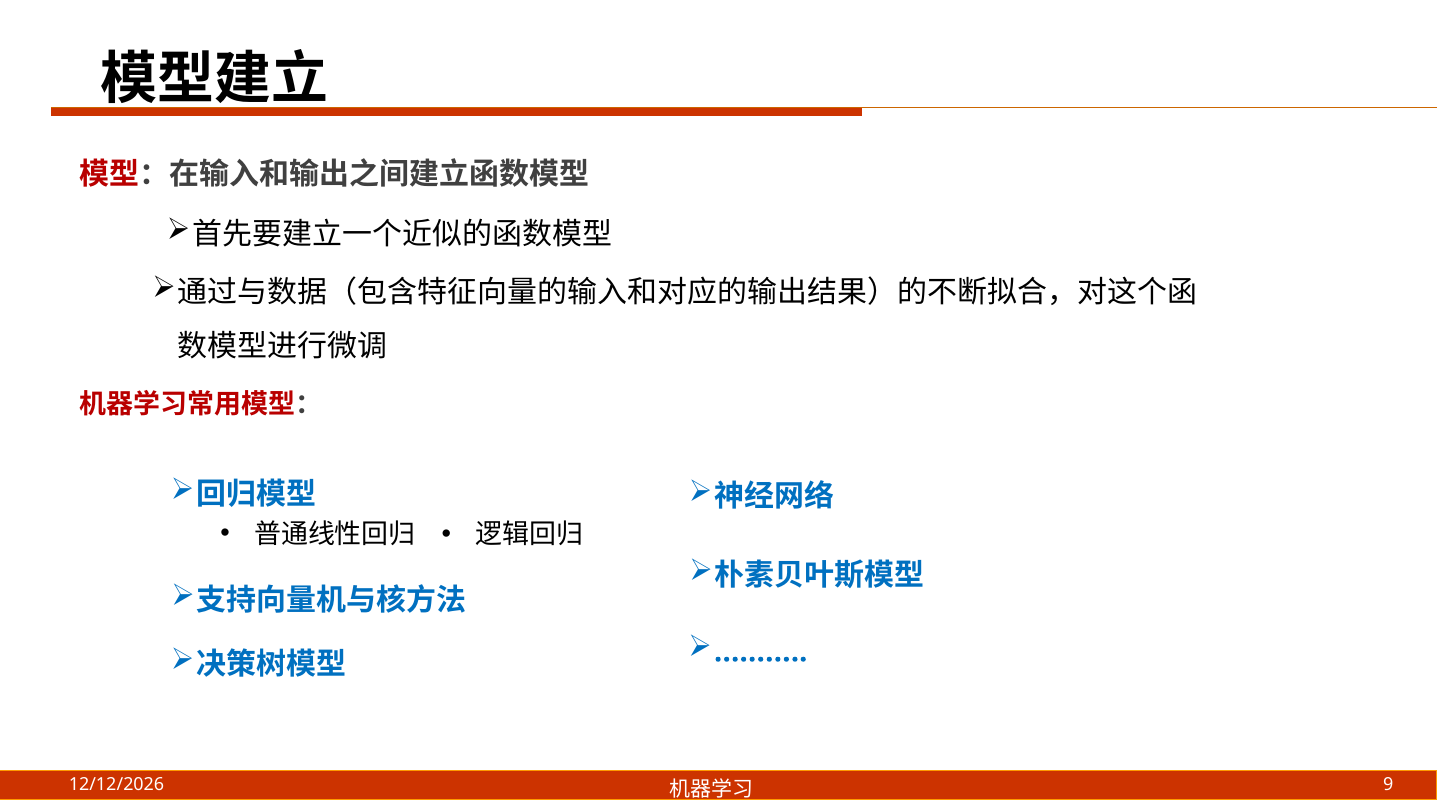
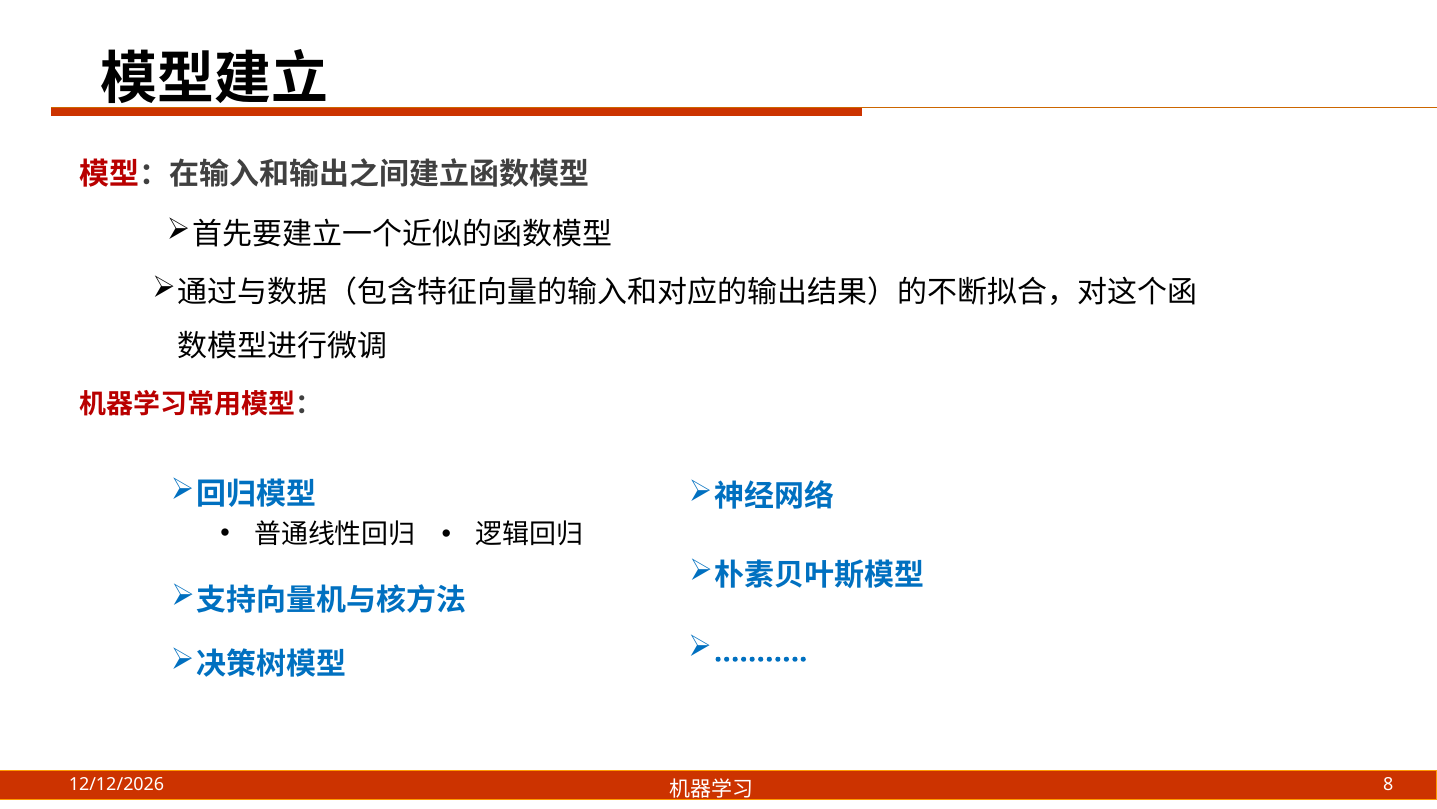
9: 9 -> 8 (1388, 784)
